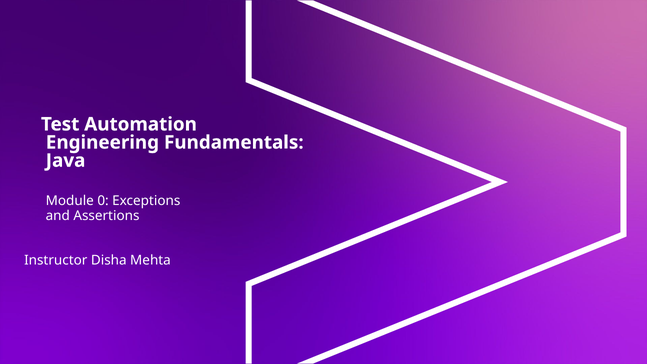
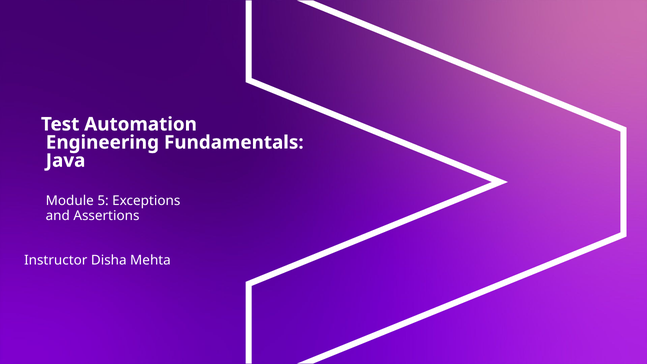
0: 0 -> 5 (103, 201)
